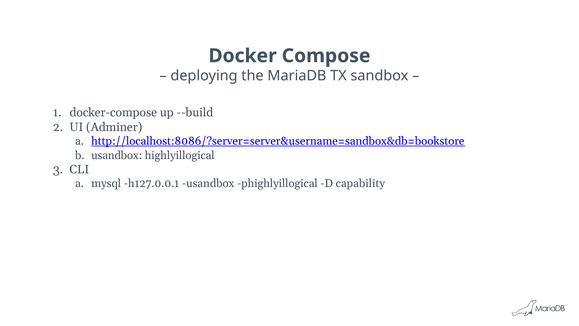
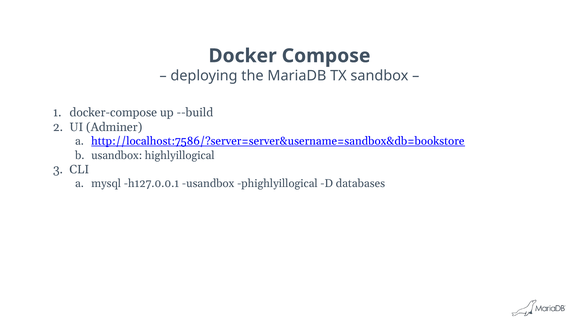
http://localhost:8086/?server=server&username=sandbox&db=bookstore: http://localhost:8086/?server=server&username=sandbox&db=bookstore -> http://localhost:7586/?server=server&username=sandbox&db=bookstore (278, 141)
capability: capability -> databases (360, 183)
